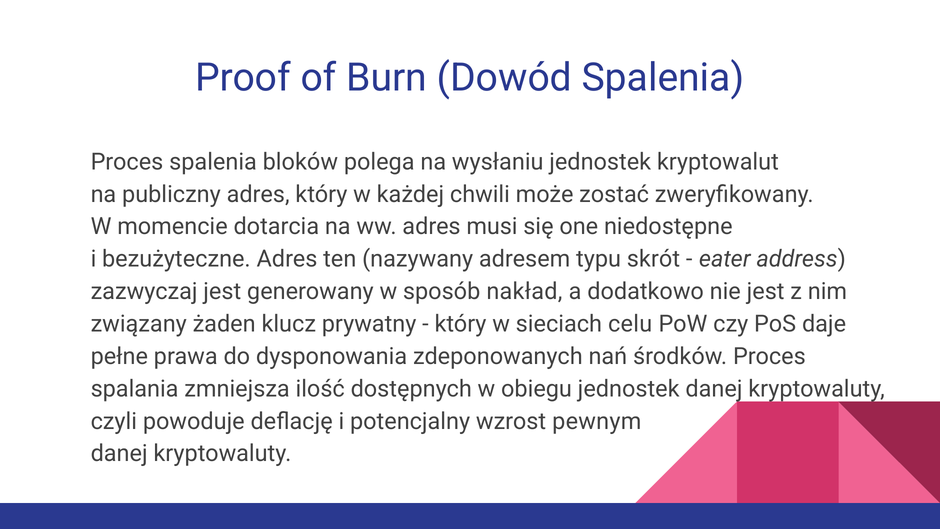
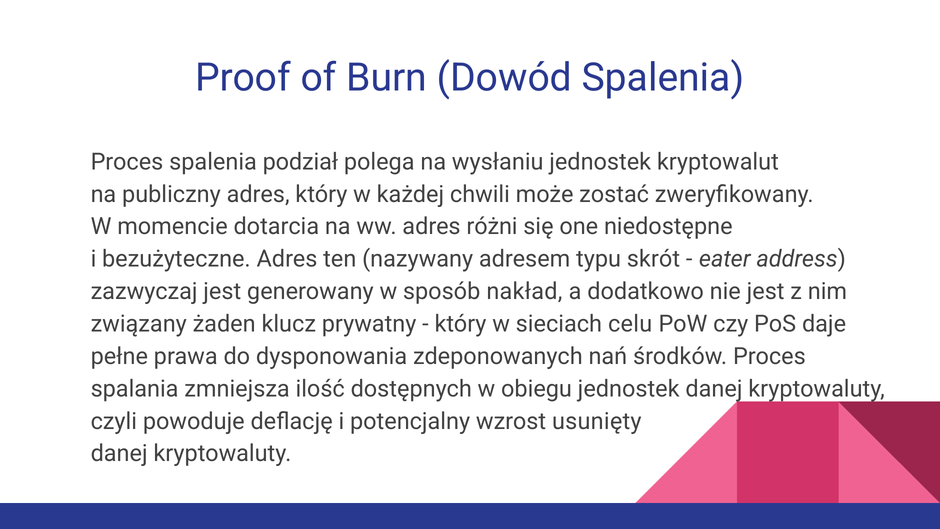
bloków: bloków -> podział (300, 162)
musi: musi -> różni (492, 227)
pewnym: pewnym -> usunięty (597, 421)
